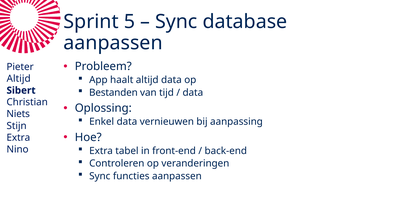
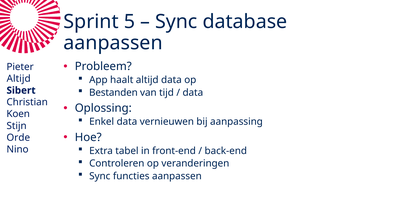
Niets: Niets -> Koen (18, 114)
Extra: Extra -> Orde (18, 138)
